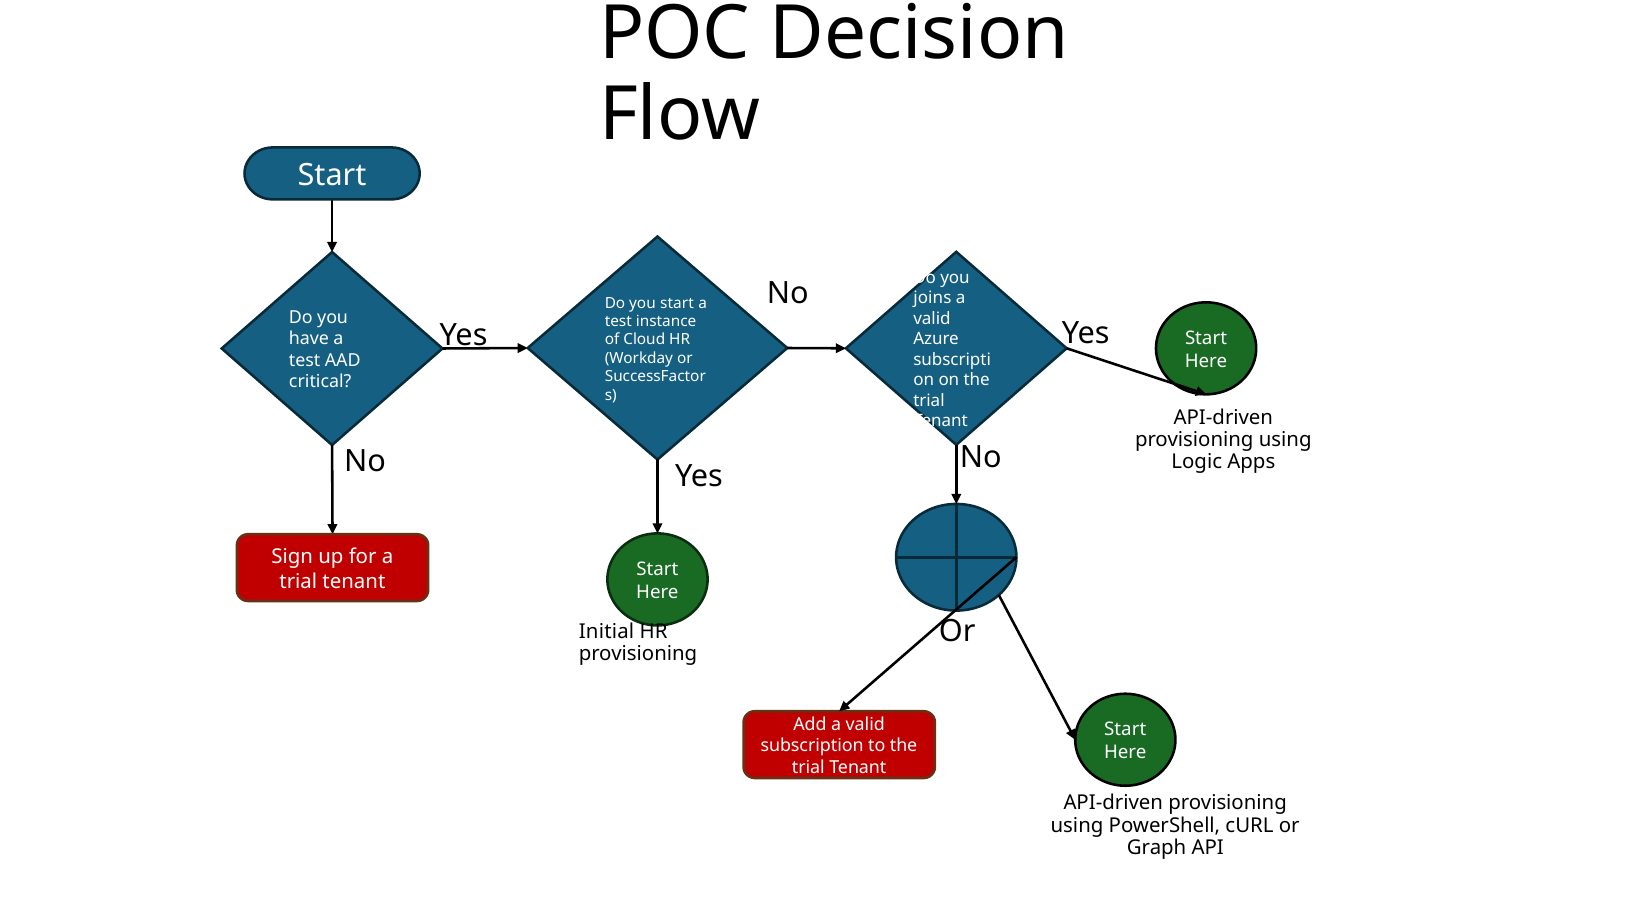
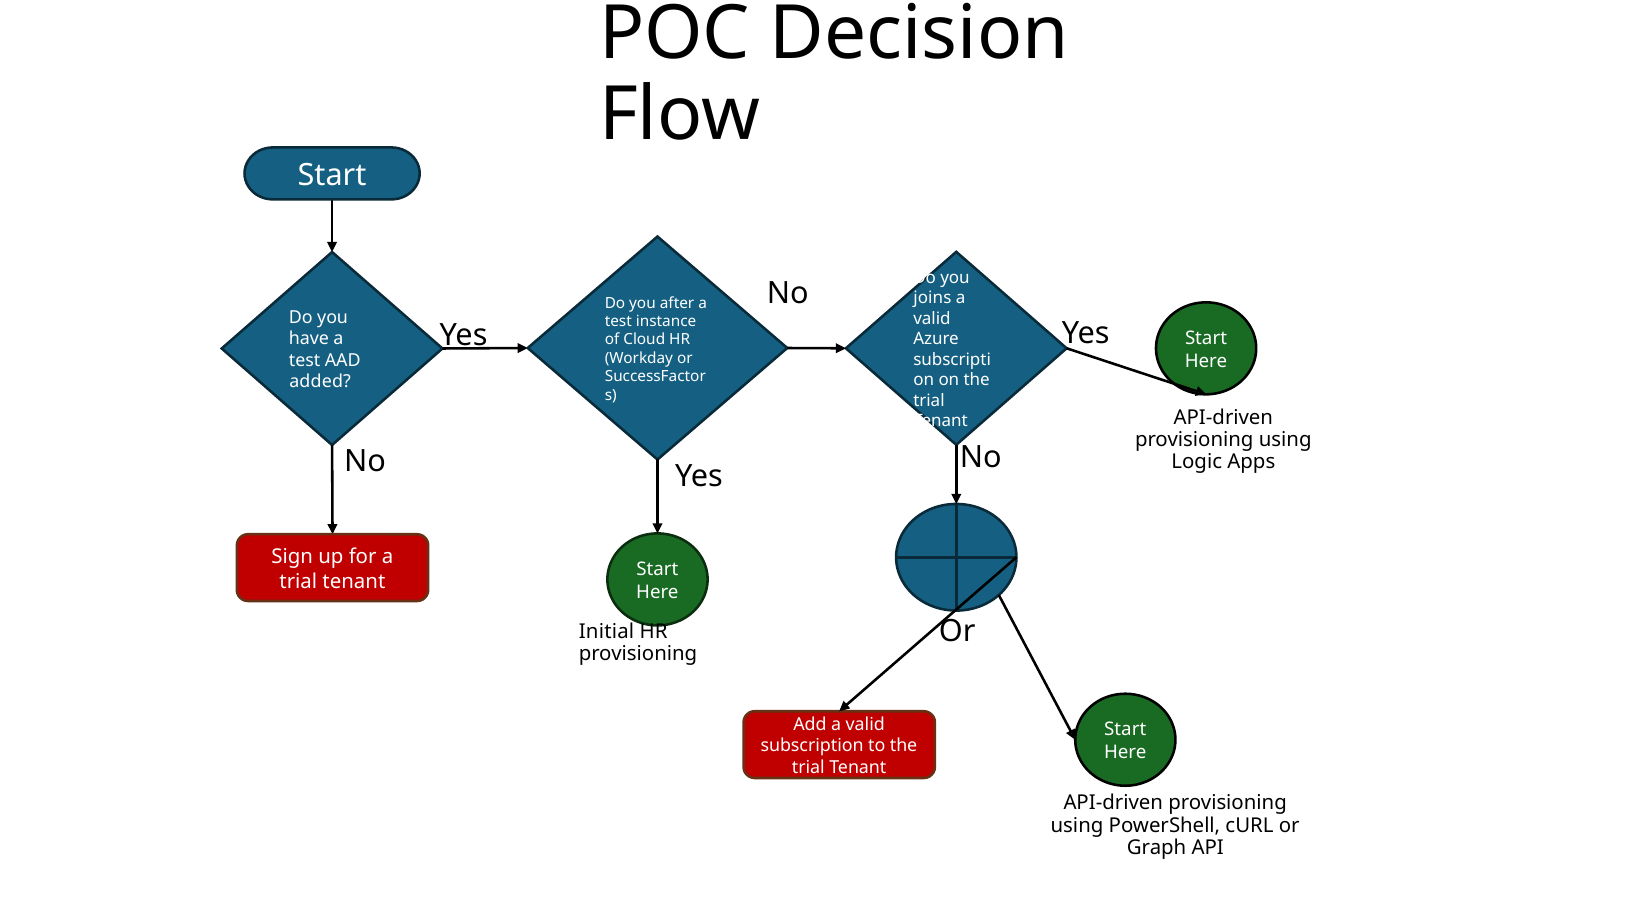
you start: start -> after (677, 303)
critical: critical -> added (320, 382)
